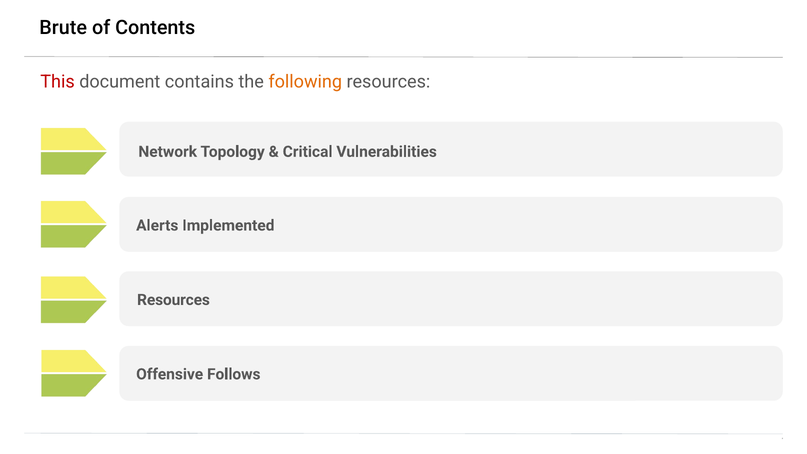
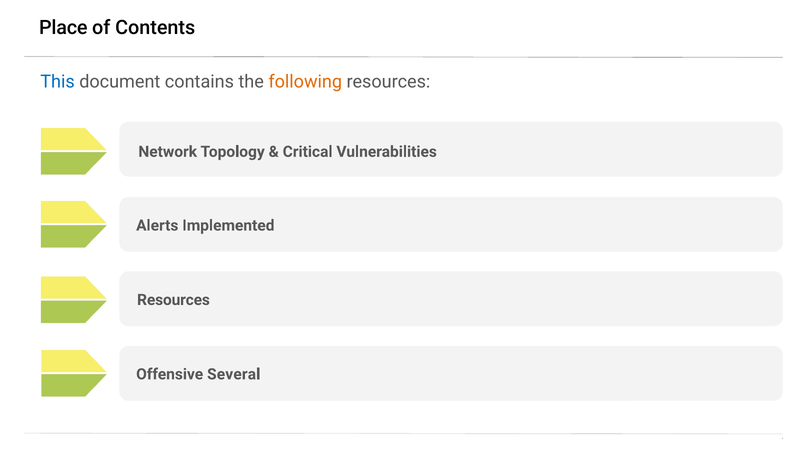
Brute: Brute -> Place (63, 28)
This colour: red -> blue (58, 82)
Follows: Follows -> Several (234, 374)
